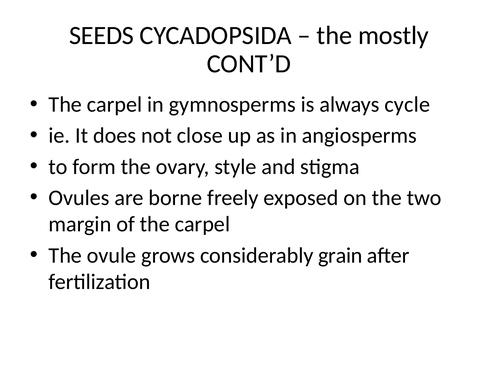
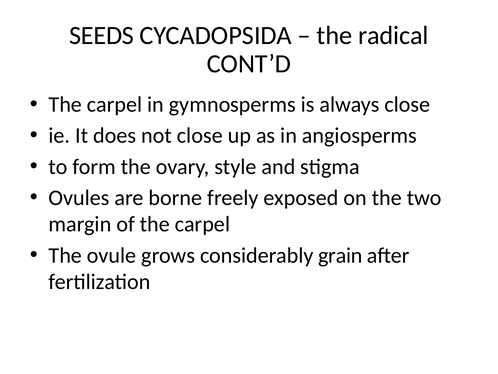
mostly: mostly -> radical (393, 35)
always cycle: cycle -> close (407, 104)
